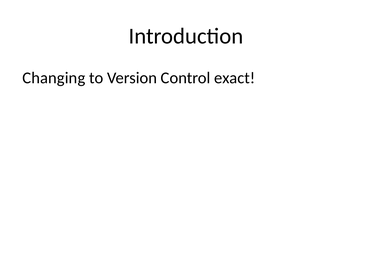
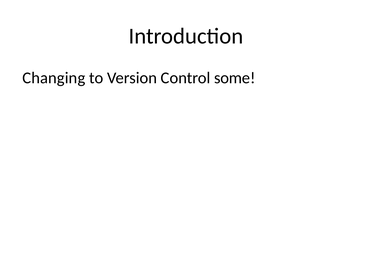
exact: exact -> some (235, 78)
